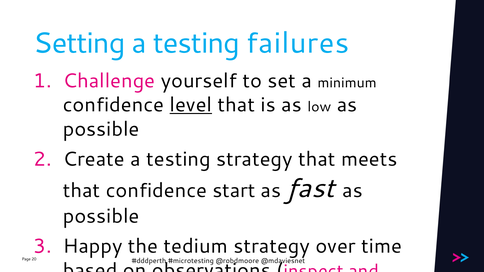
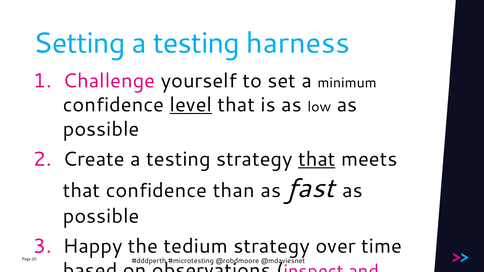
failures: failures -> harness (298, 43)
that underline: none -> present (317, 159)
start: start -> than (234, 191)
